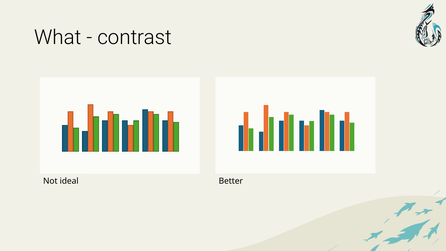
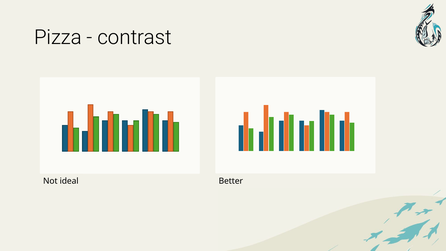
What: What -> Pizza (58, 37)
